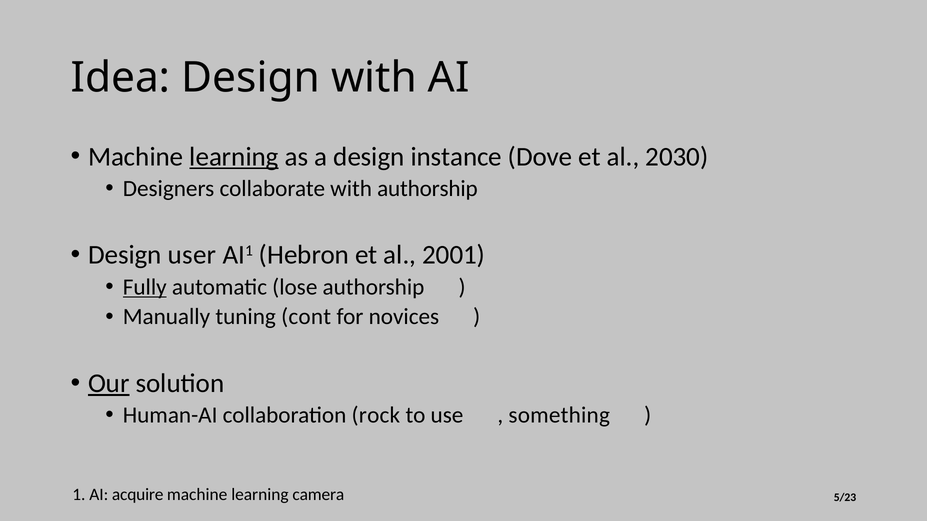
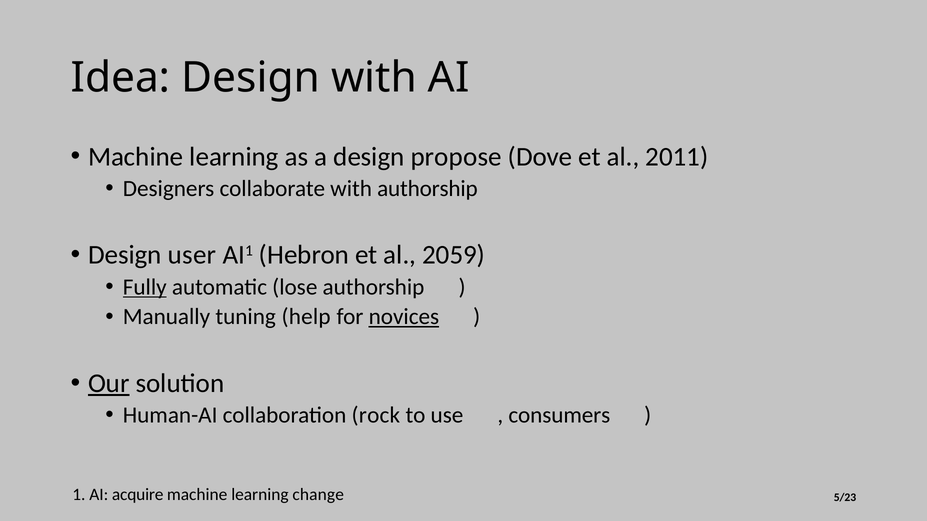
learning underline: present -> none (234, 157)
instance: instance -> propose (456, 157)
2030: 2030 -> 2011 (677, 157)
2001: 2001 -> 2059 (454, 255)
cont: cont -> help (306, 317)
novices underline: none -> present (404, 317)
something: something -> consumers (559, 416)
camera: camera -> change (318, 495)
